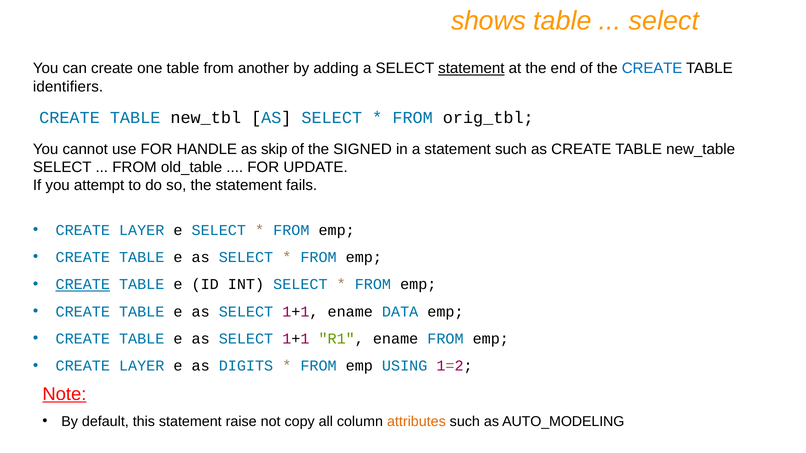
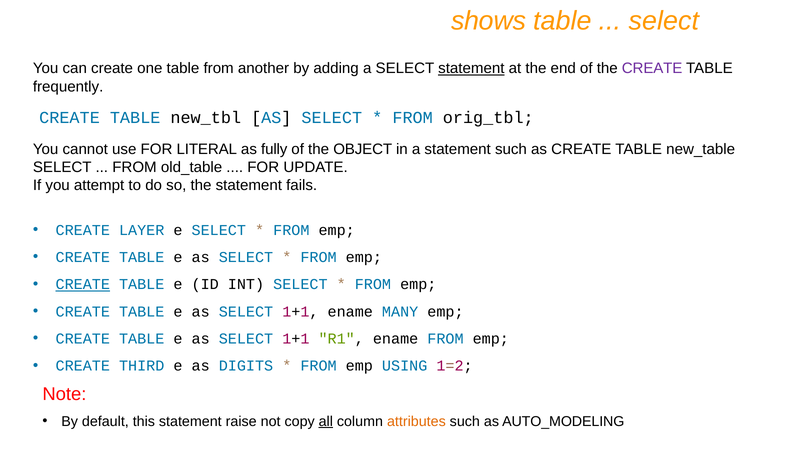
CREATE colour: blue -> purple (652, 68)
identifiers: identifiers -> frequently (68, 87)
HANDLE: HANDLE -> LITERAL (207, 149)
skip: skip -> fully (274, 149)
SIGNED: SIGNED -> OBJECT (363, 149)
DATA: DATA -> MANY (400, 312)
LAYER: LAYER -> THIRD (142, 366)
Note underline: present -> none (64, 394)
all underline: none -> present (326, 422)
